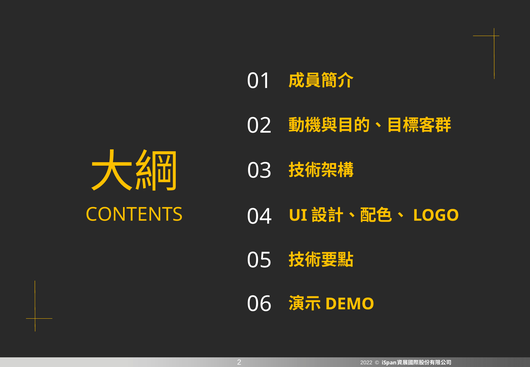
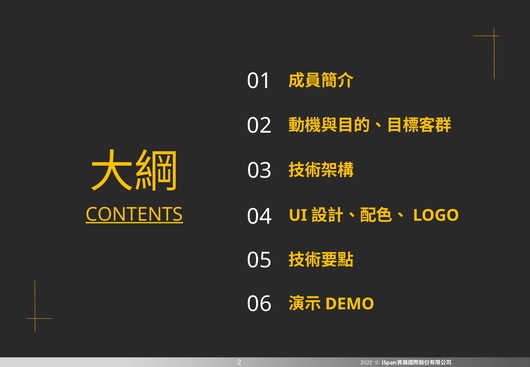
CONTENTS underline: none -> present (134, 214)
